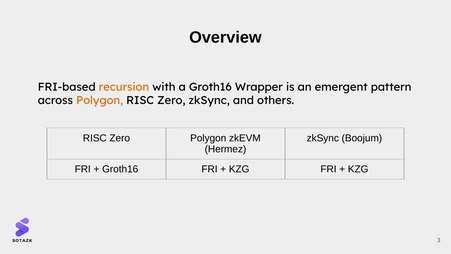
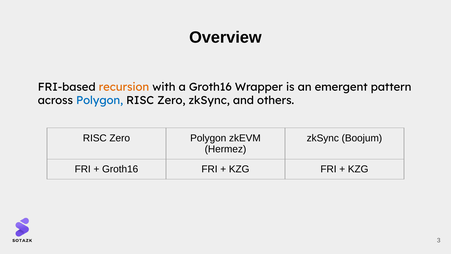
Polygon colour: orange -> blue (100, 100)
